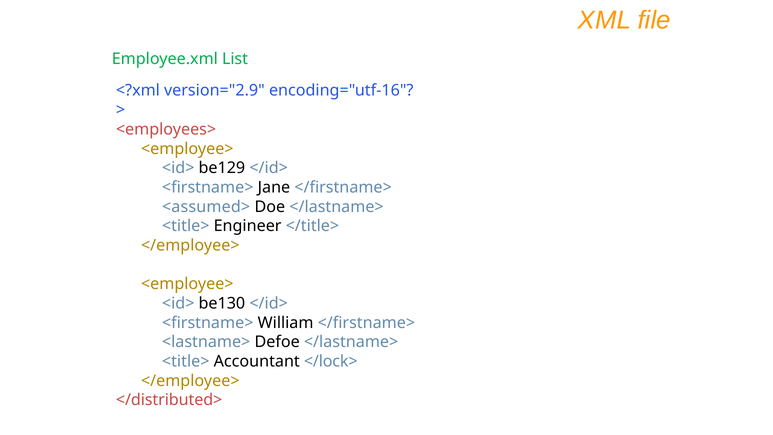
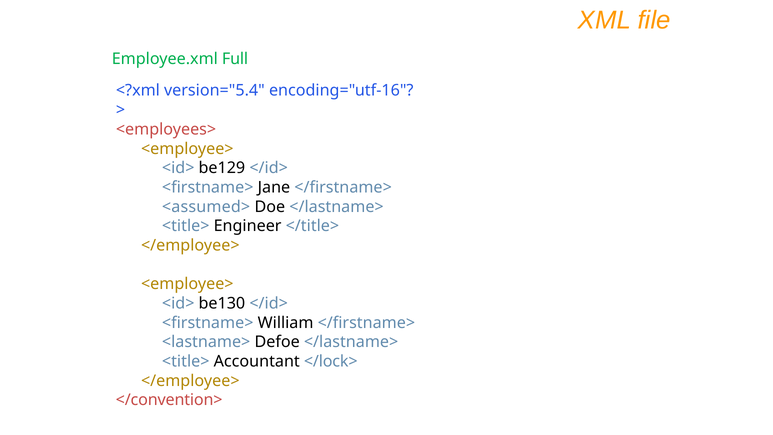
List: List -> Full (235, 59)
version="2.9: version="2.9 -> version="5.4 (214, 91)
</distributed>: </distributed> -> </convention> (169, 400)
